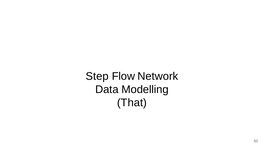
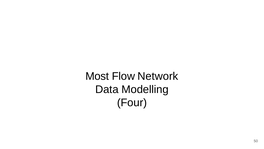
Step: Step -> Most (97, 76)
That: That -> Four (132, 102)
